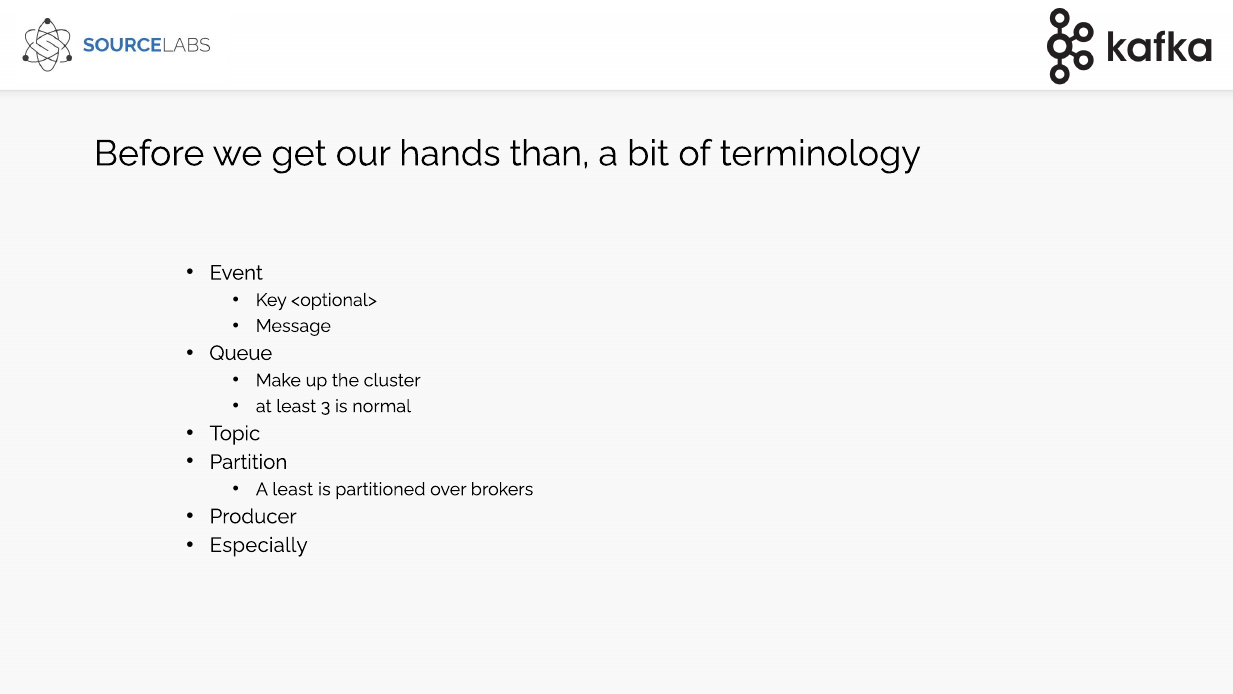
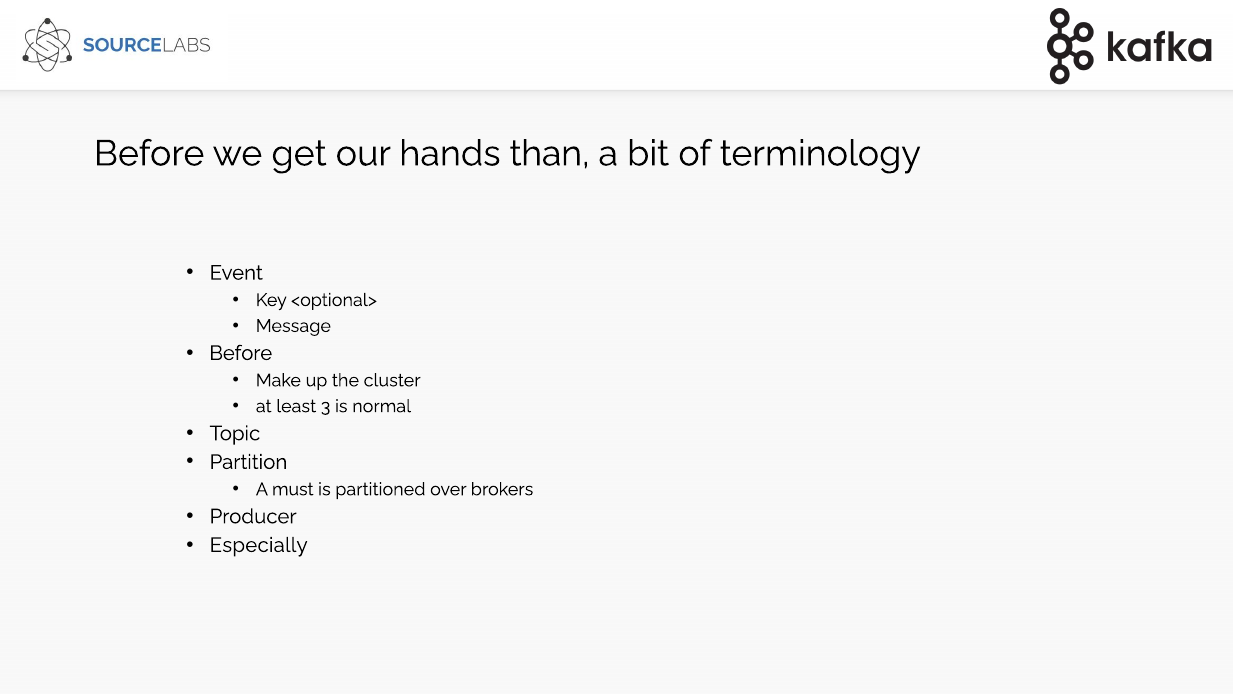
Queue: Queue -> Before (241, 353)
A least: least -> must (293, 489)
